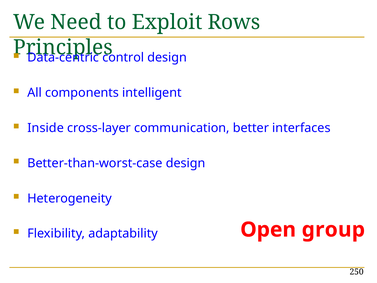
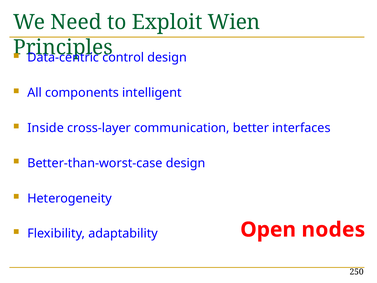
Rows: Rows -> Wien (234, 22)
group: group -> nodes (333, 229)
